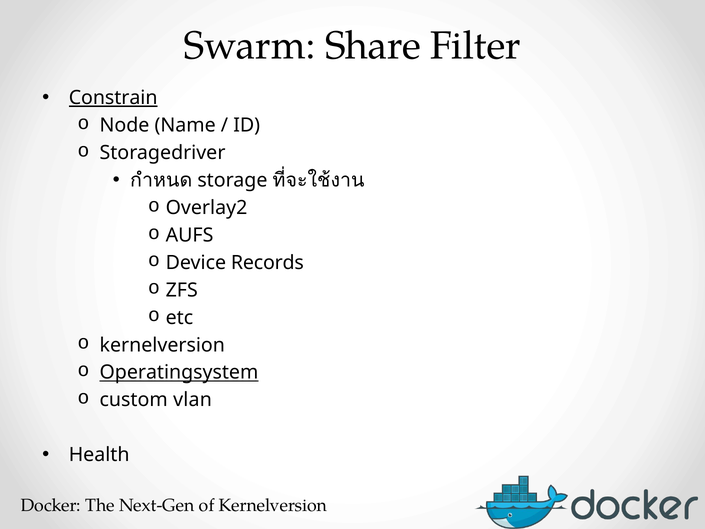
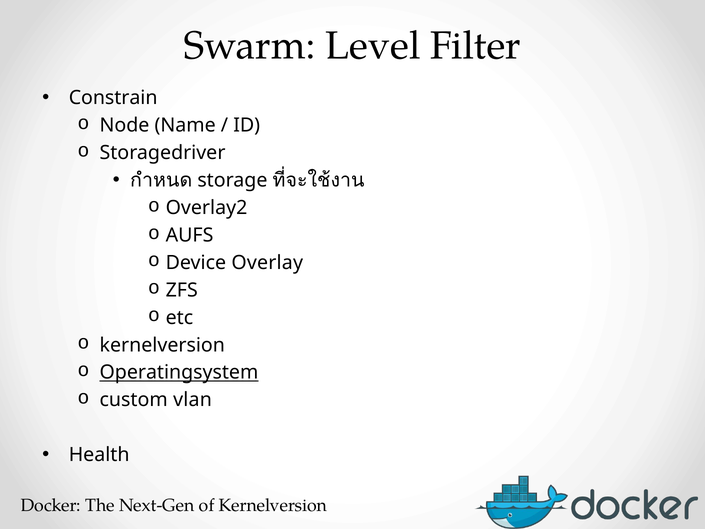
Share: Share -> Level (373, 46)
Constrain underline: present -> none (113, 98)
Records: Records -> Overlay (267, 263)
